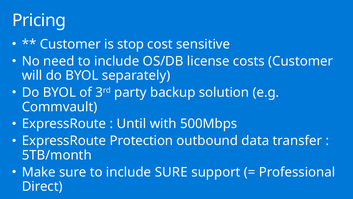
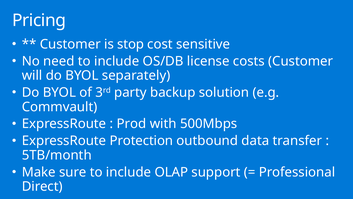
Until: Until -> Prod (131, 124)
include SURE: SURE -> OLAP (171, 172)
